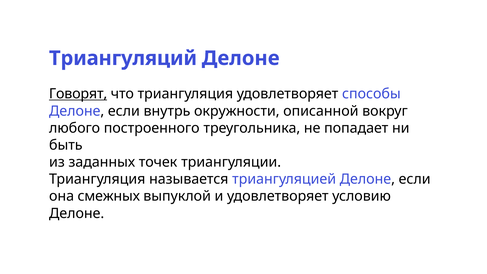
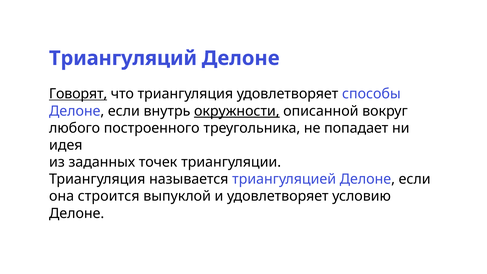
окружности underline: none -> present (237, 111)
быть: быть -> идея (66, 145)
смежных: смежных -> строится (109, 196)
